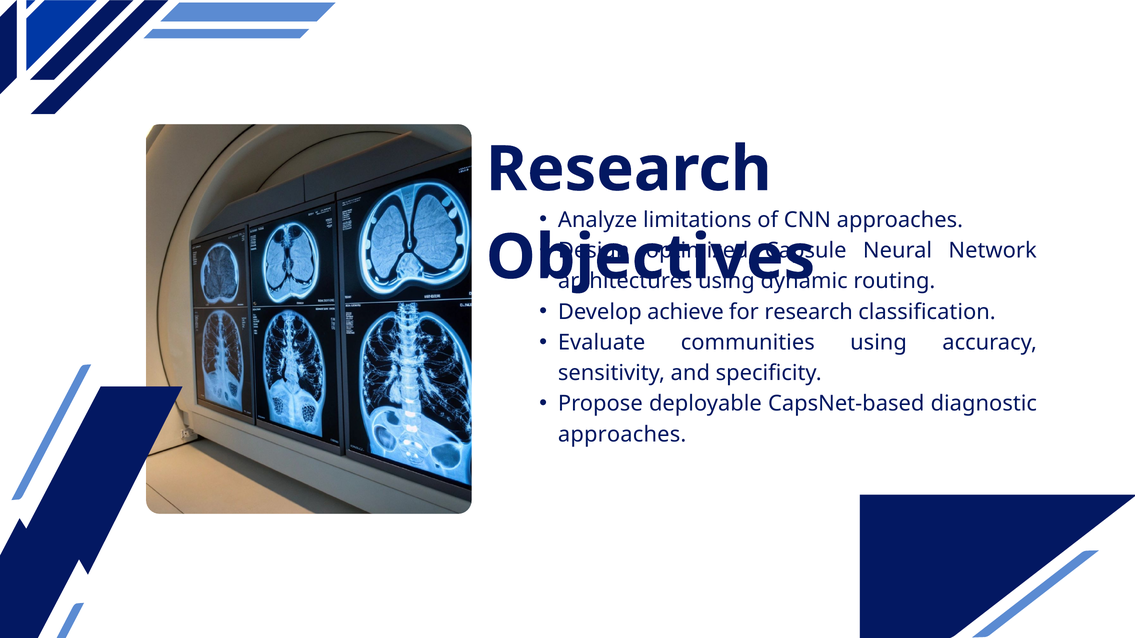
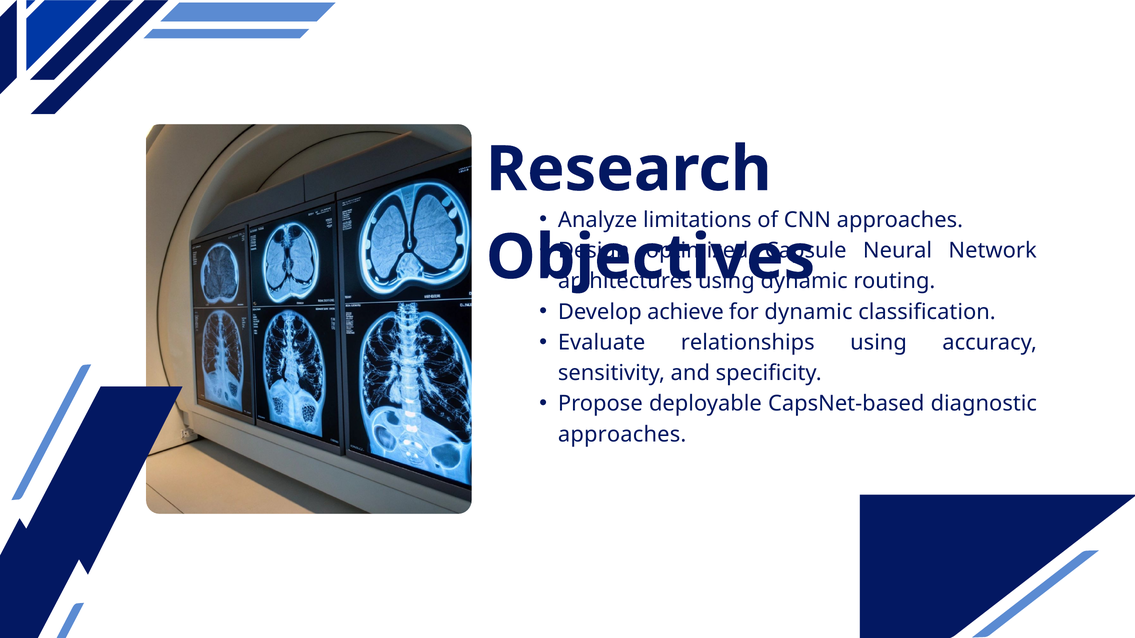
for research: research -> dynamic (809, 312)
communities: communities -> relationships (748, 343)
